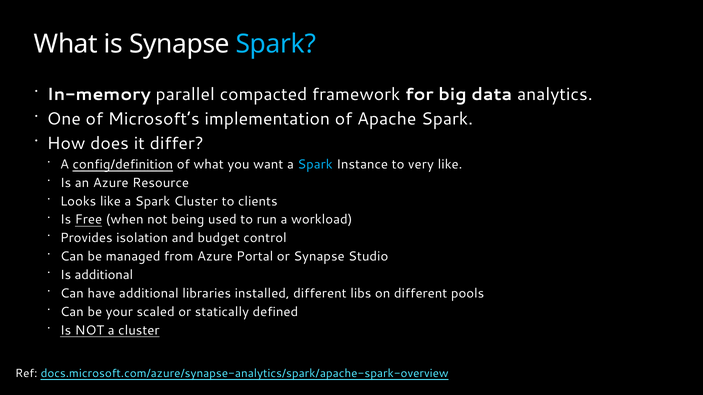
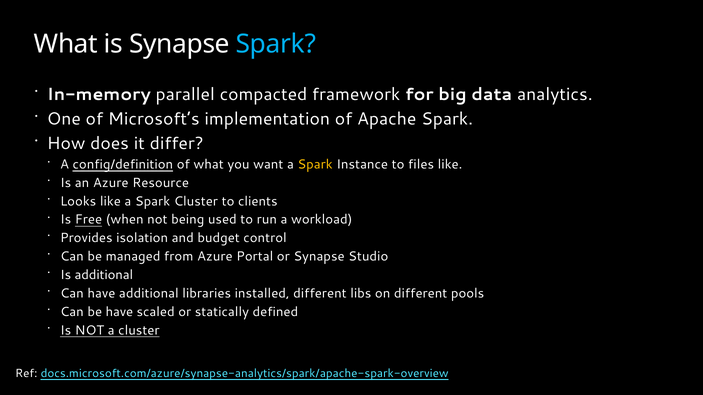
Spark colour: light blue -> yellow (315, 164)
very: very -> files (421, 164)
be your: your -> have (119, 312)
